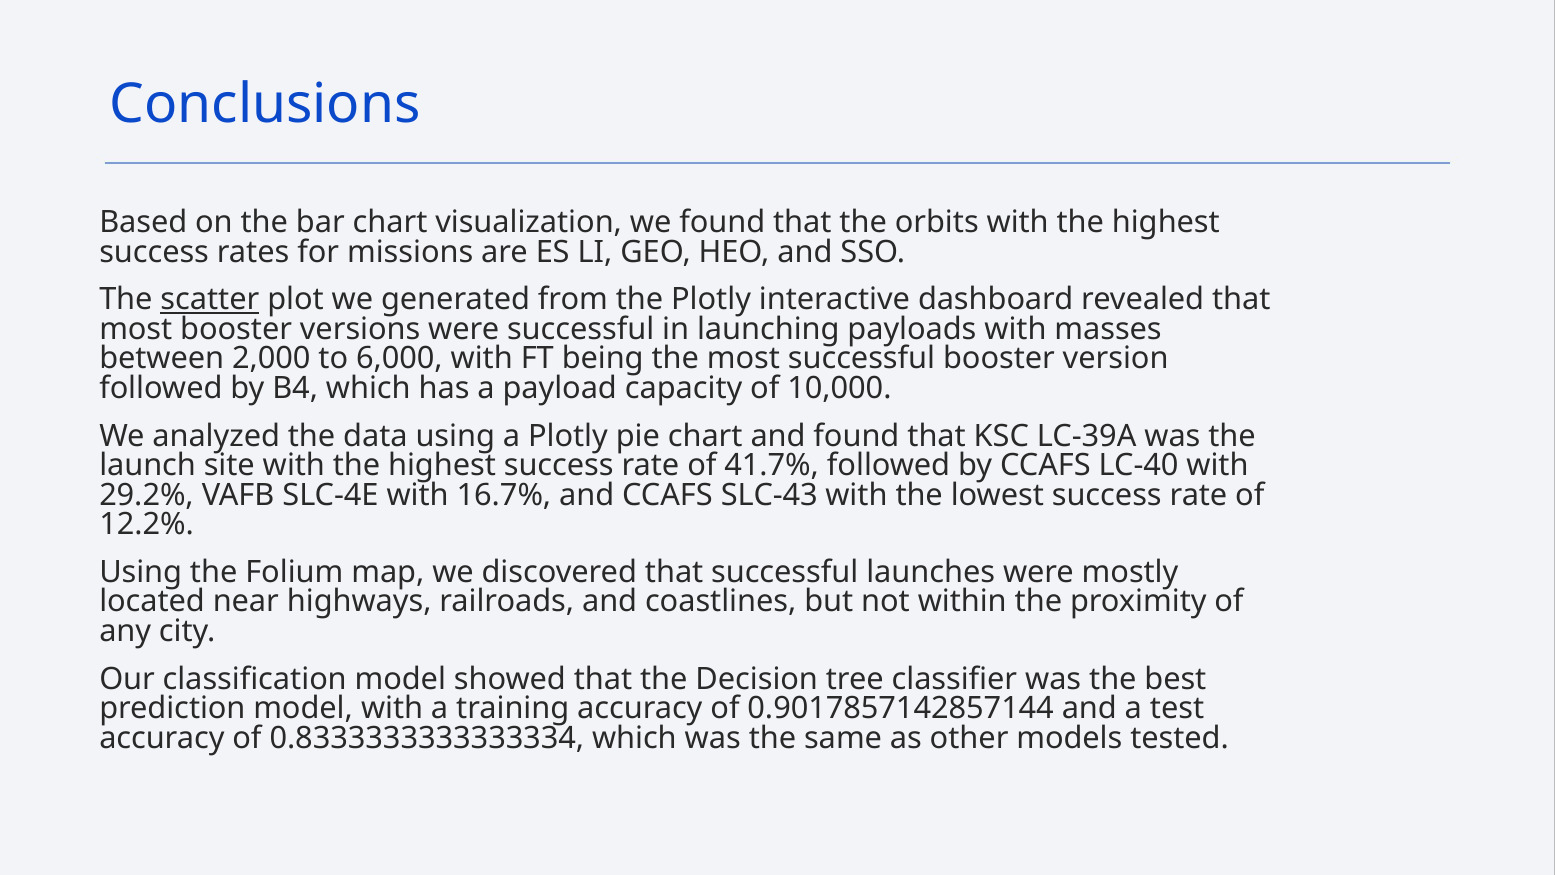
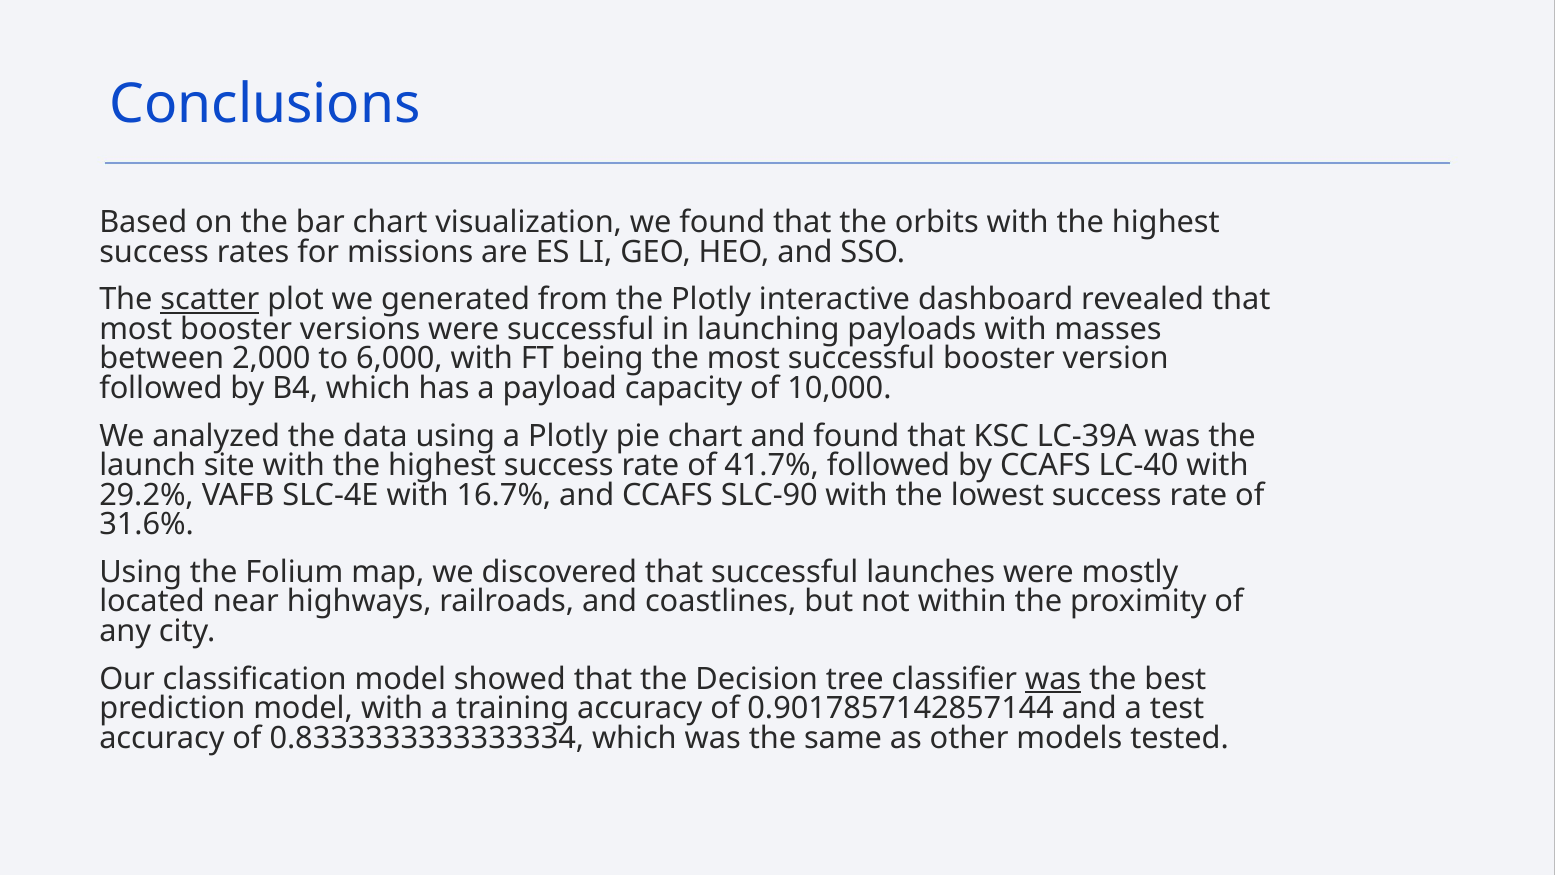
SLC-43: SLC-43 -> SLC-90 (769, 495)
12.2%: 12.2% -> 31.6% (147, 524)
was underline: none -> present (1053, 679)
